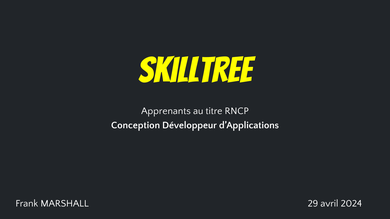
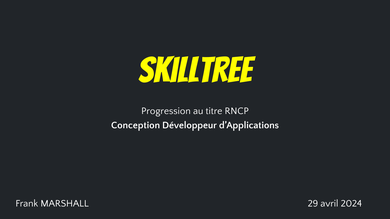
Apprenants: Apprenants -> Progression (166, 111)
